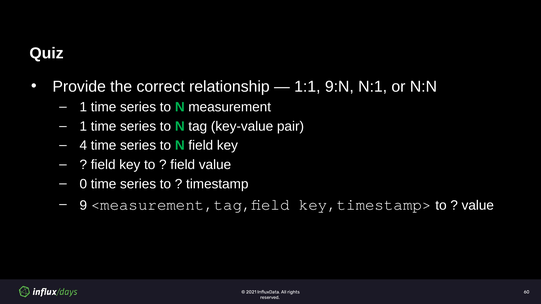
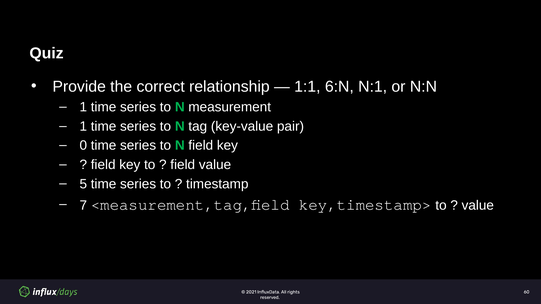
9:N: 9:N -> 6:N (339, 87)
4: 4 -> 0 (83, 146)
0: 0 -> 5 (83, 184)
9: 9 -> 7 (83, 206)
